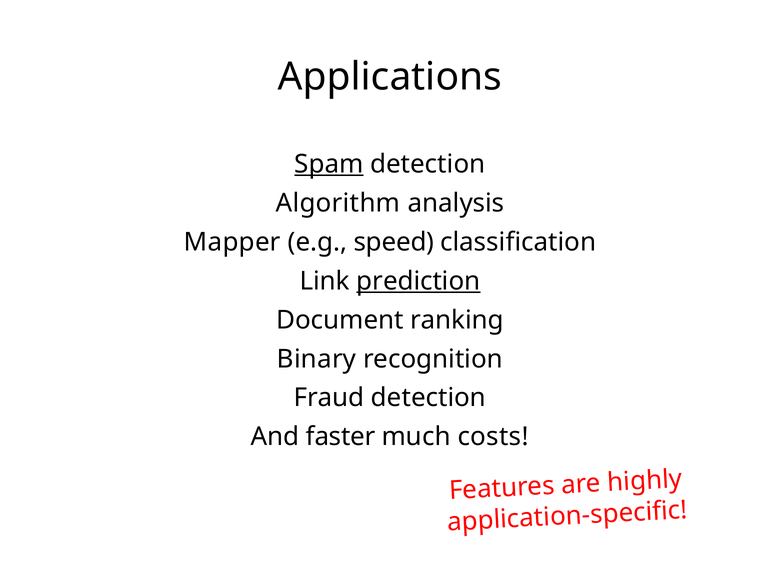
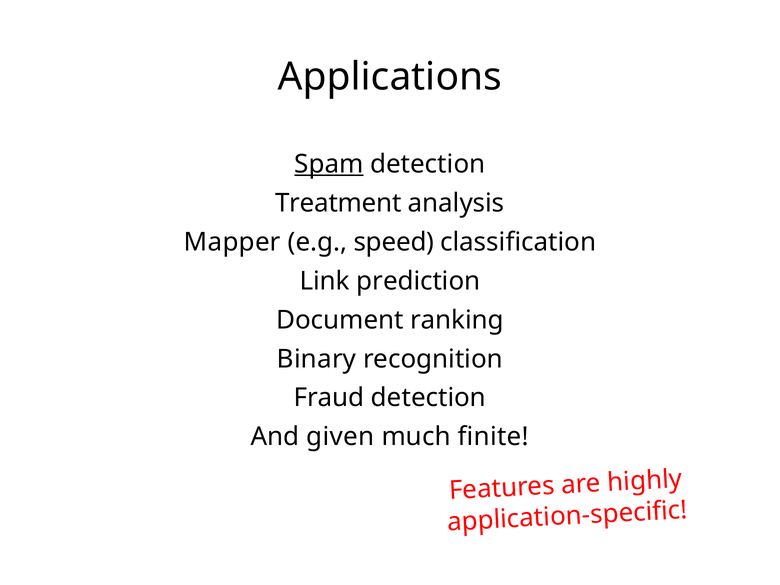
Algorithm: Algorithm -> Treatment (338, 203)
prediction underline: present -> none (418, 281)
faster: faster -> given (340, 437)
costs: costs -> finite (493, 437)
